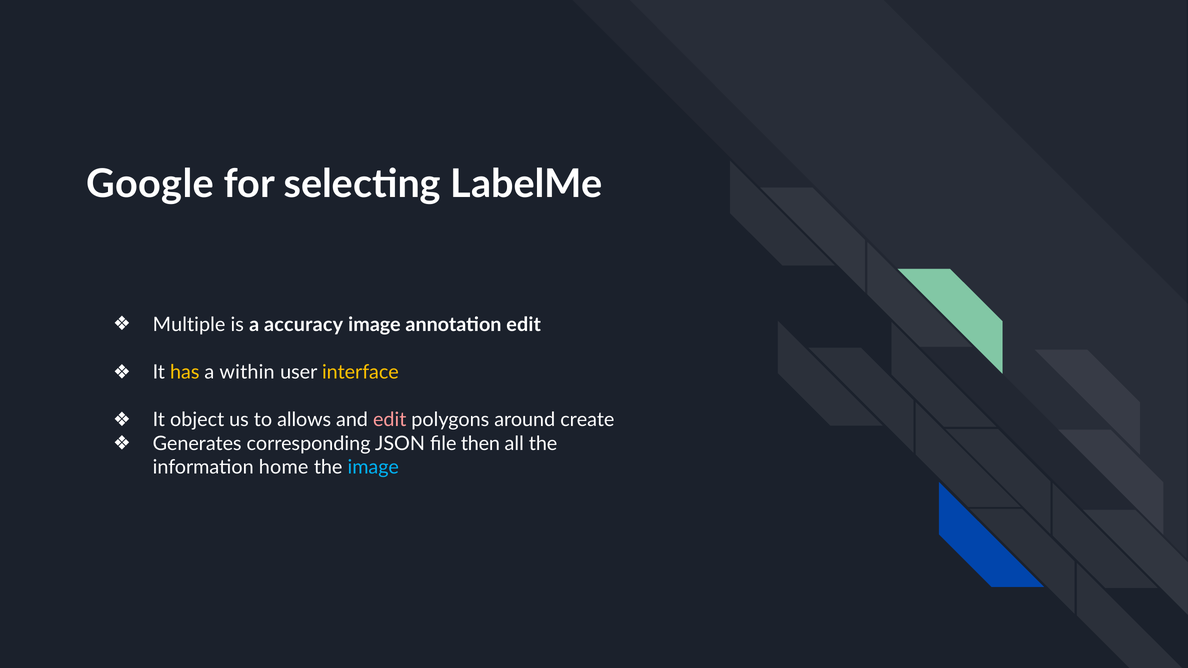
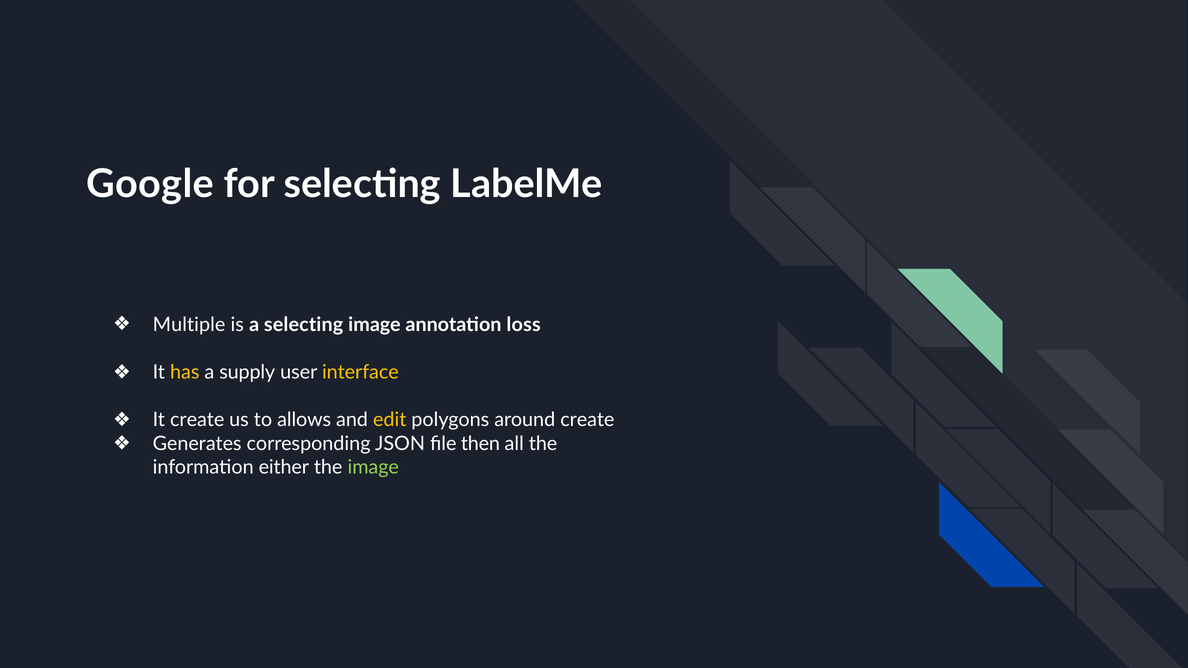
a accuracy: accuracy -> selecting (304, 325)
annotation edit: edit -> loss (524, 325)
within: within -> supply (247, 373)
It object: object -> create (197, 420)
edit colour: pink -> yellow (390, 420)
home: home -> either (284, 468)
image colour: light blue -> light green (373, 468)
